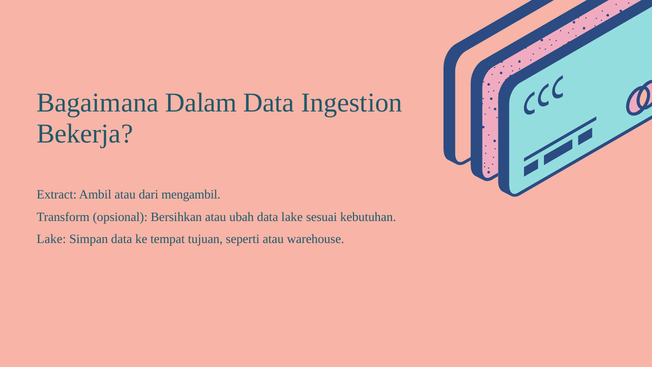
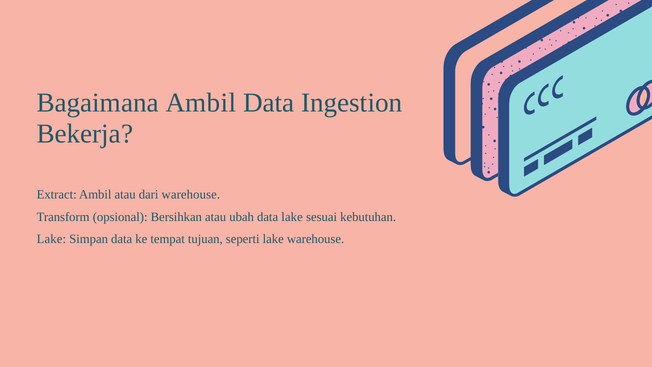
Bagaimana Dalam: Dalam -> Ambil (201, 103)
dari mengambil: mengambil -> warehouse (191, 195)
seperti atau: atau -> lake (273, 239)
